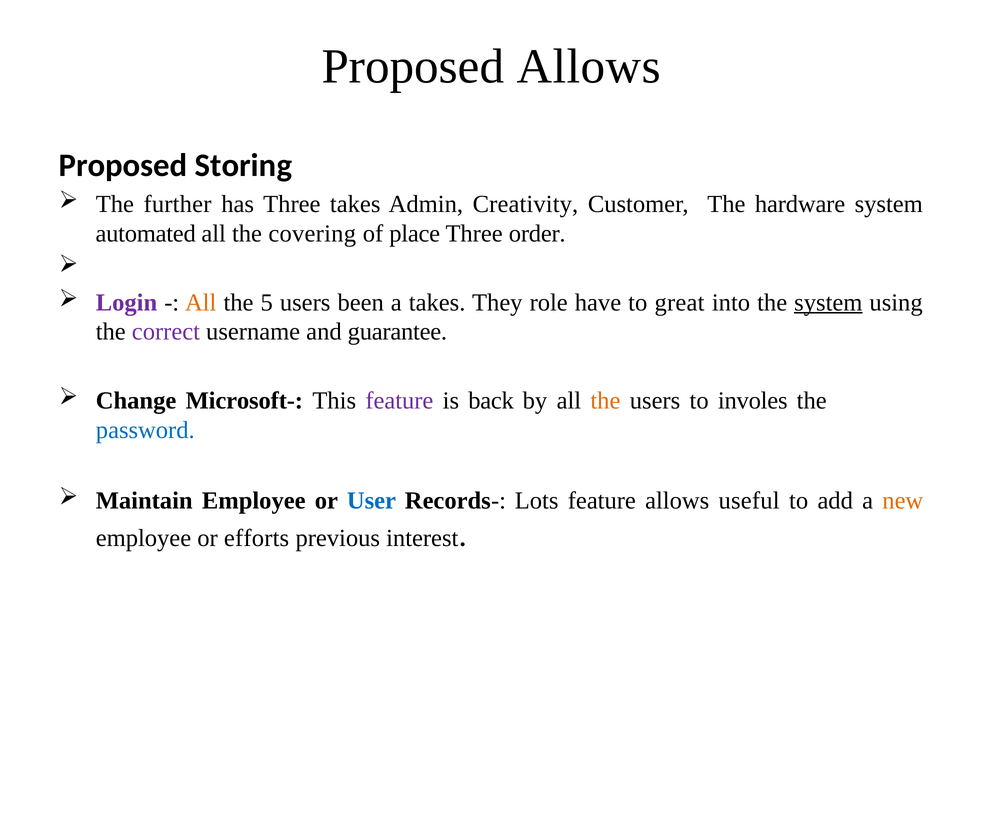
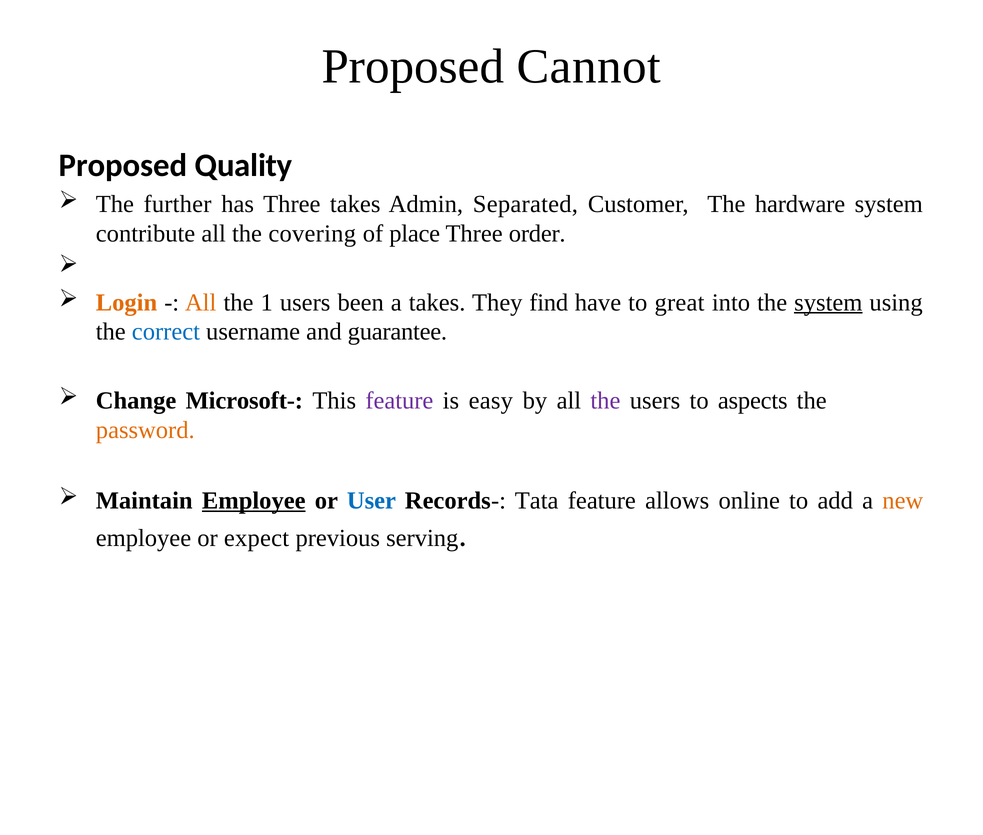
Proposed Allows: Allows -> Cannot (589, 67)
Storing: Storing -> Quality (244, 166)
Creativity: Creativity -> Separated (525, 204)
automated: automated -> contribute (146, 234)
Login colour: purple -> orange (127, 303)
5: 5 -> 1 (267, 303)
role: role -> find (549, 303)
correct colour: purple -> blue (166, 332)
back: back -> easy (491, 401)
the colour: orange -> purple (605, 401)
involes: involes -> aspects (753, 401)
password colour: blue -> orange (145, 430)
Employee underline: none -> present (254, 501)
Lots: Lots -> Tata (537, 501)
useful: useful -> online (749, 501)
efforts: efforts -> expect (257, 539)
interest: interest -> serving (422, 539)
